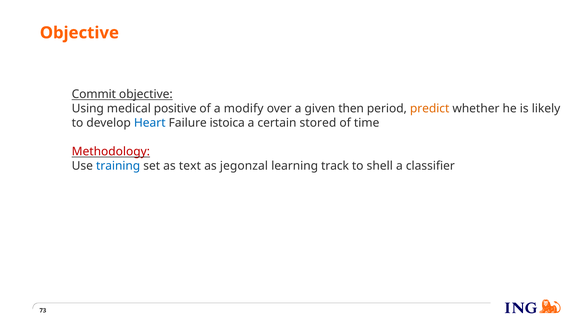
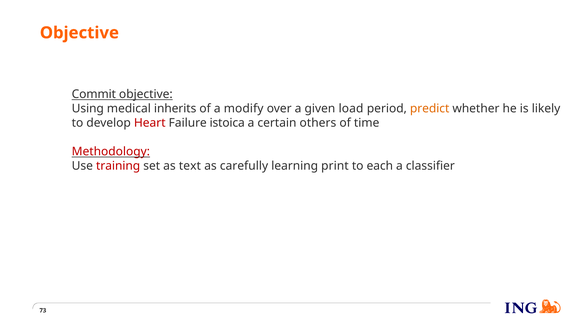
positive: positive -> inherits (175, 108)
then: then -> load (351, 108)
Heart colour: blue -> red (150, 123)
stored: stored -> others (318, 123)
training colour: blue -> red (118, 166)
jegonzal: jegonzal -> carefully (244, 166)
track: track -> print (335, 166)
shell: shell -> each (380, 166)
